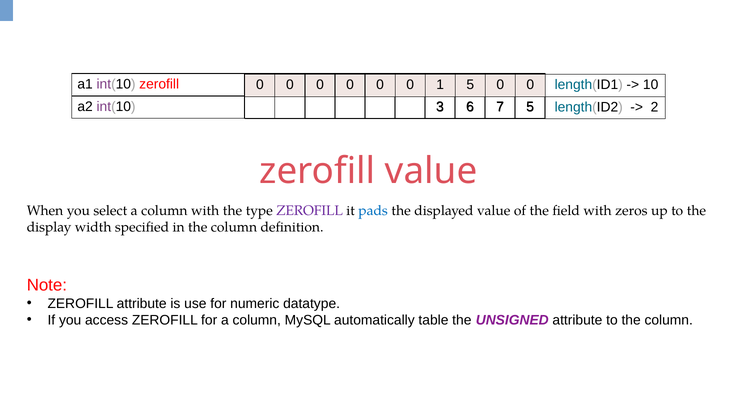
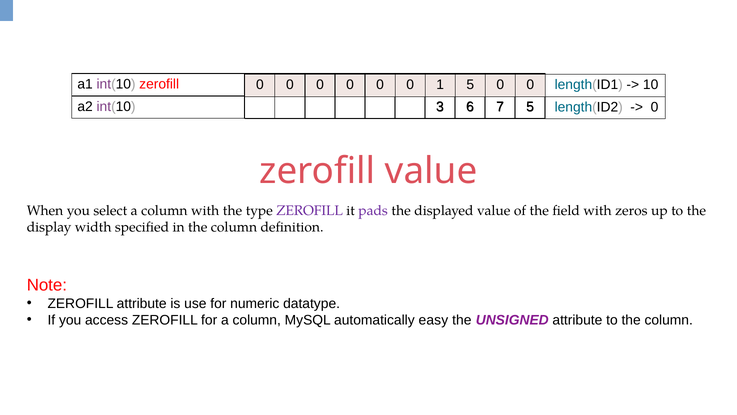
2: 2 -> 0 (654, 107)
pads colour: blue -> purple (373, 211)
table: table -> easy (433, 320)
